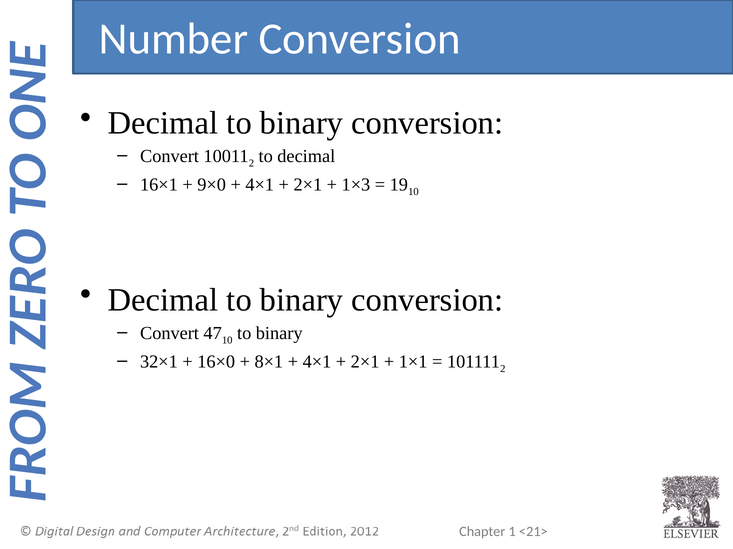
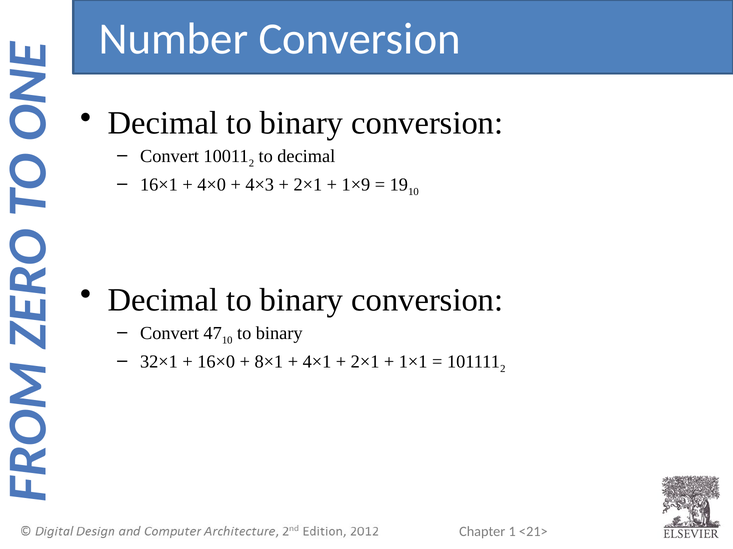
9×0: 9×0 -> 4×0 (212, 185)
4×1: 4×1 -> 4×3 (260, 185)
1×3: 1×3 -> 1×9 (356, 185)
